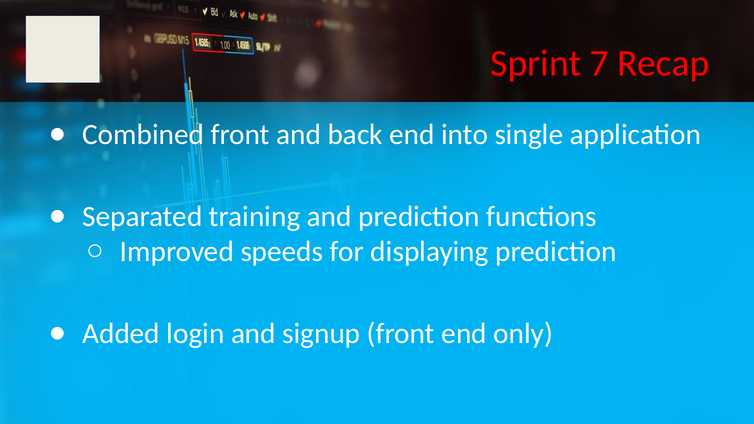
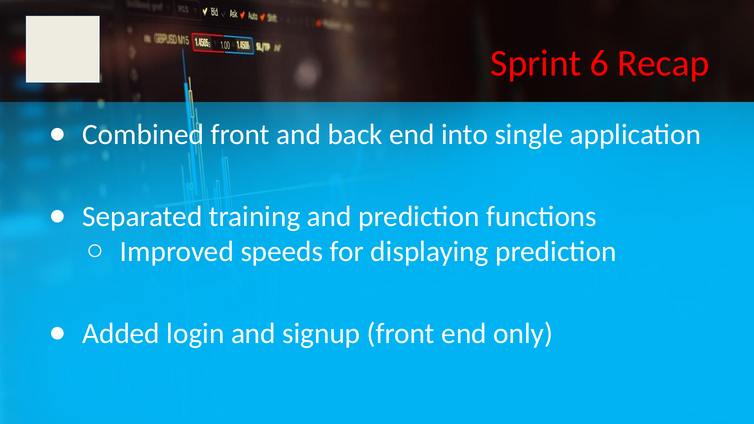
7: 7 -> 6 (599, 64)
